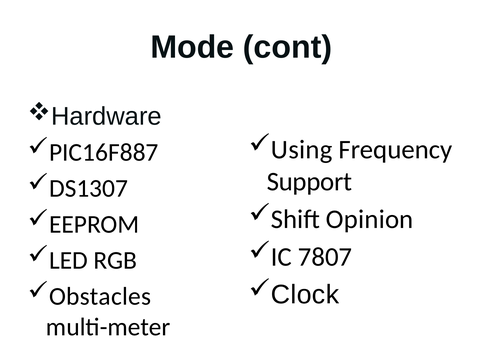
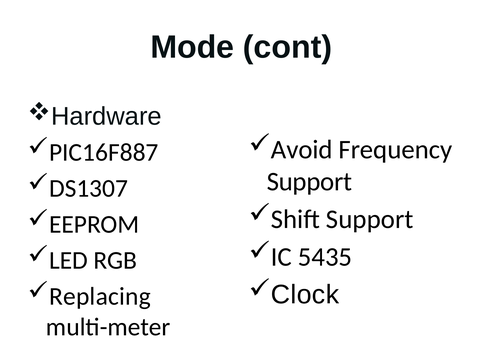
Using: Using -> Avoid (302, 149)
Shift Opinion: Opinion -> Support (370, 219)
7807: 7807 -> 5435 (325, 256)
Obstacles: Obstacles -> Replacing (100, 296)
